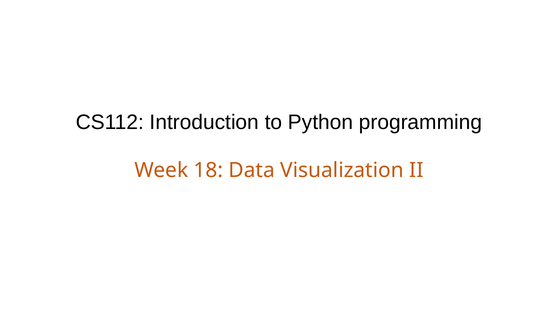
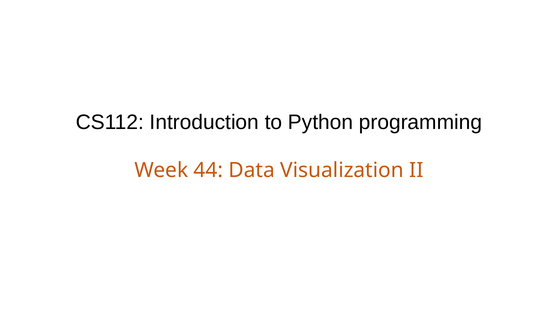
18: 18 -> 44 (208, 170)
